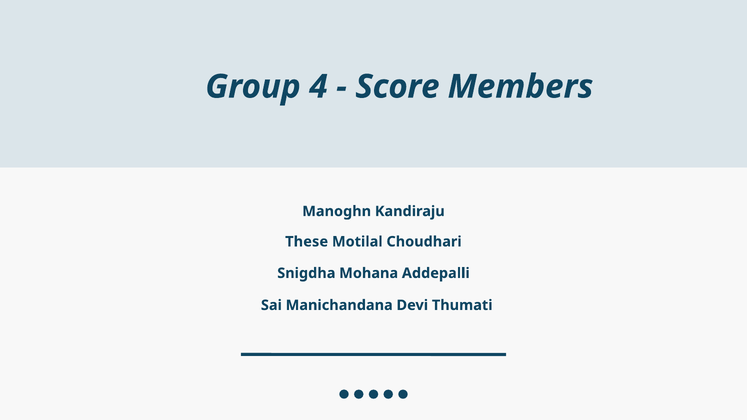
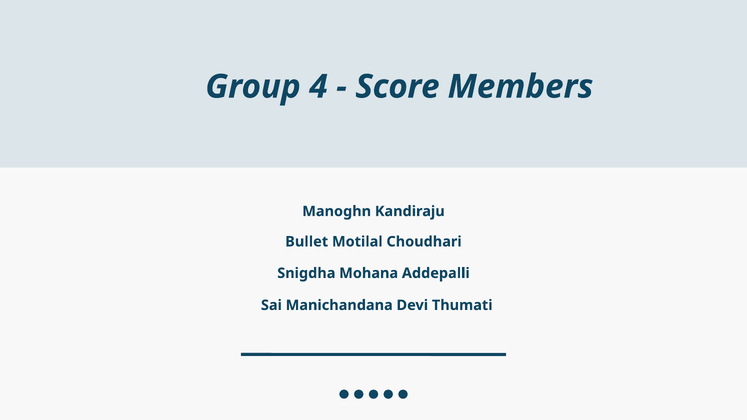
These: These -> Bullet (307, 242)
